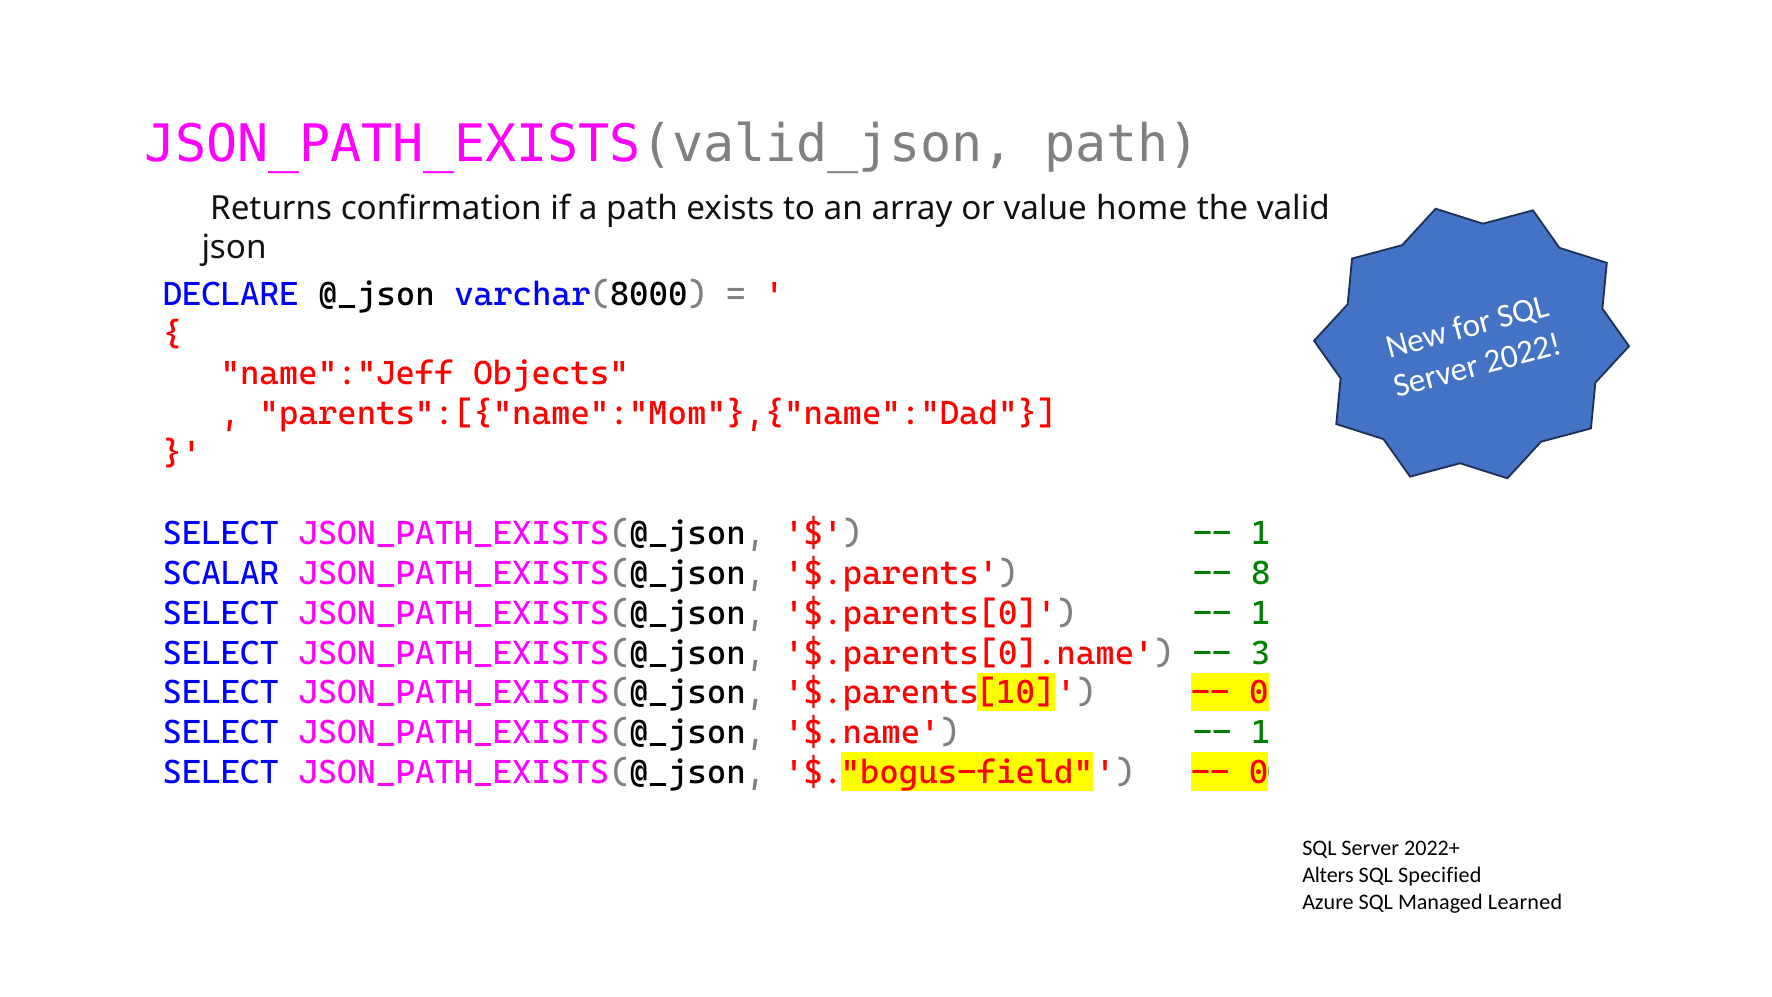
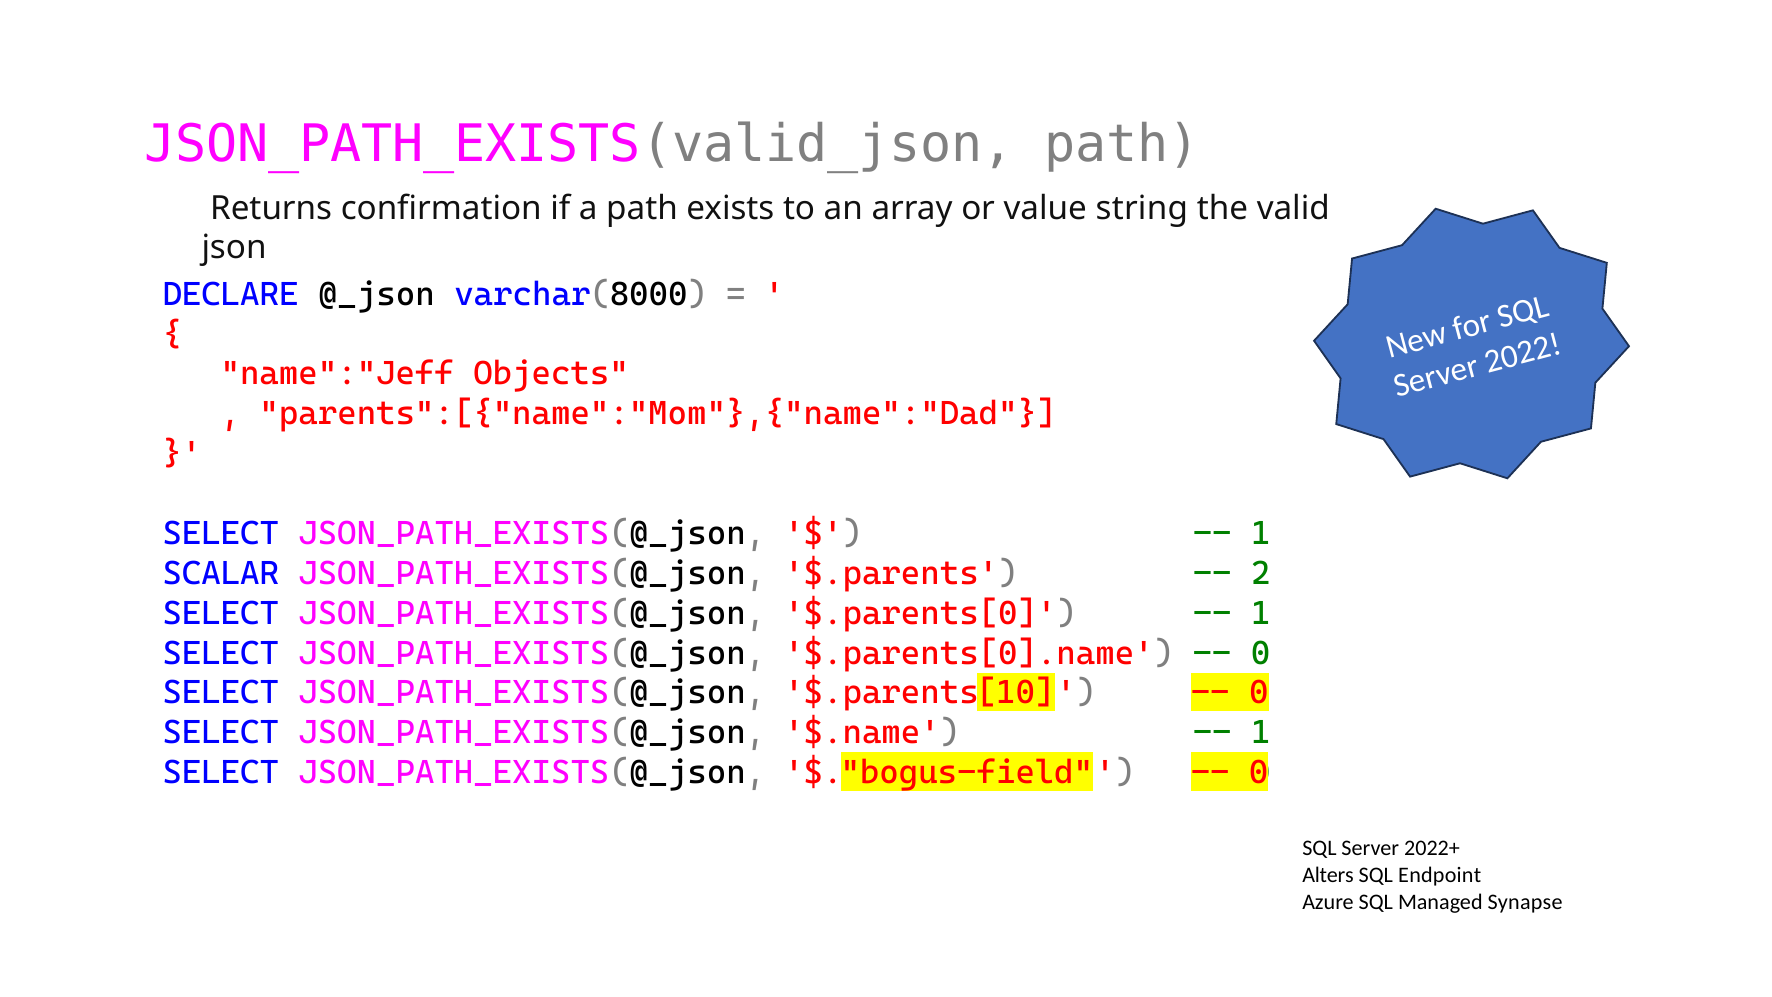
home: home -> string (1142, 208)
8: 8 -> 2 (1261, 573)
3: 3 -> 0 (1260, 653)
Specified: Specified -> Endpoint (1440, 875)
Learned: Learned -> Synapse (1525, 902)
